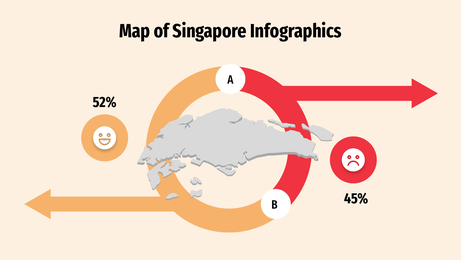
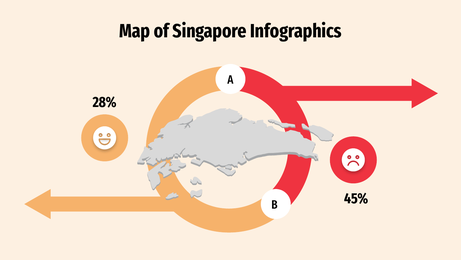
52%: 52% -> 28% (105, 102)
